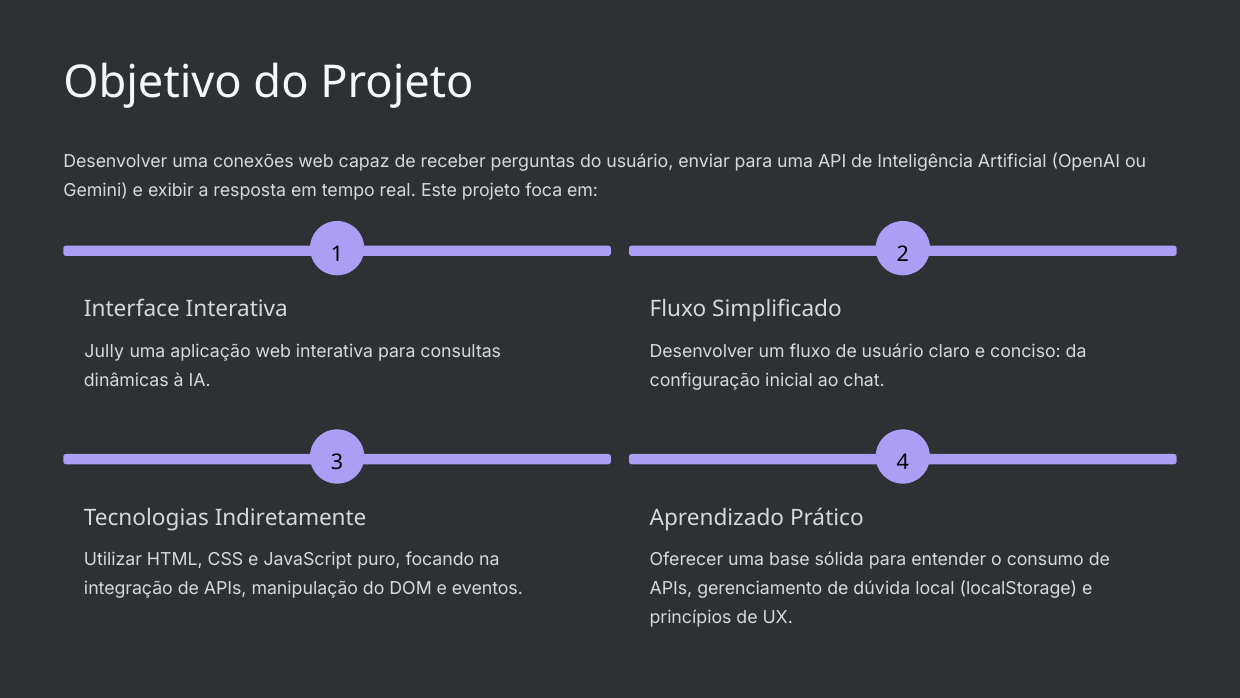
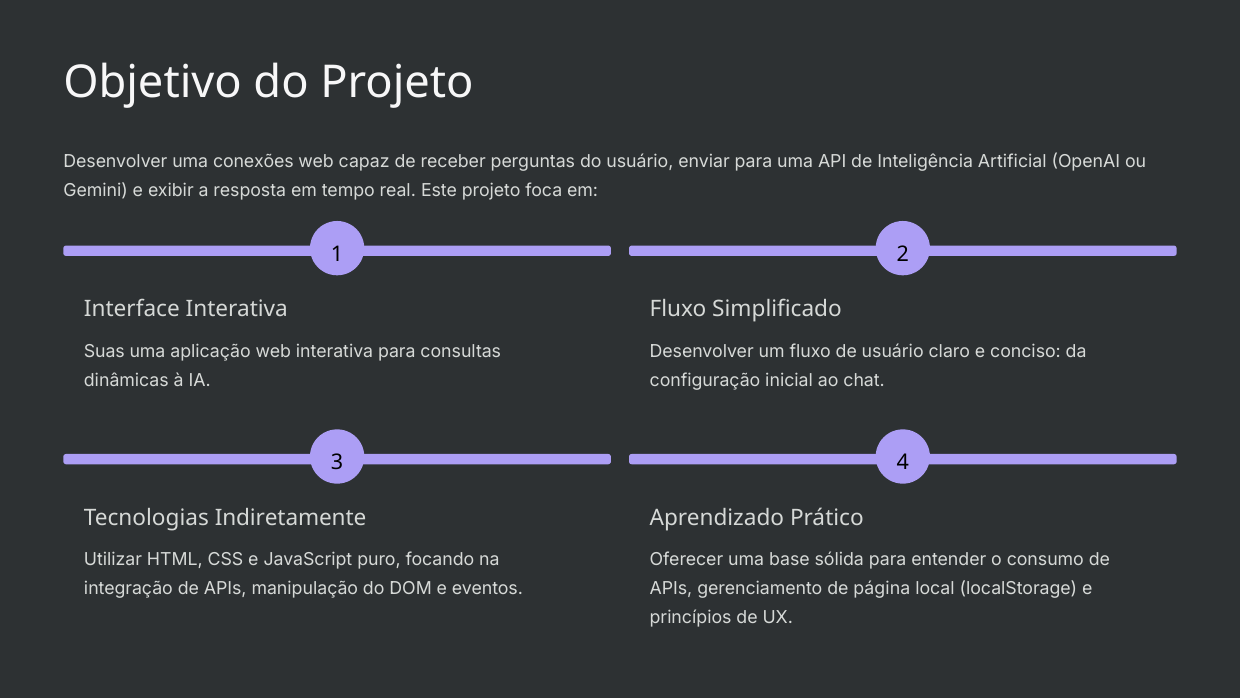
Jully: Jully -> Suas (104, 351)
dúvida: dúvida -> página (882, 588)
